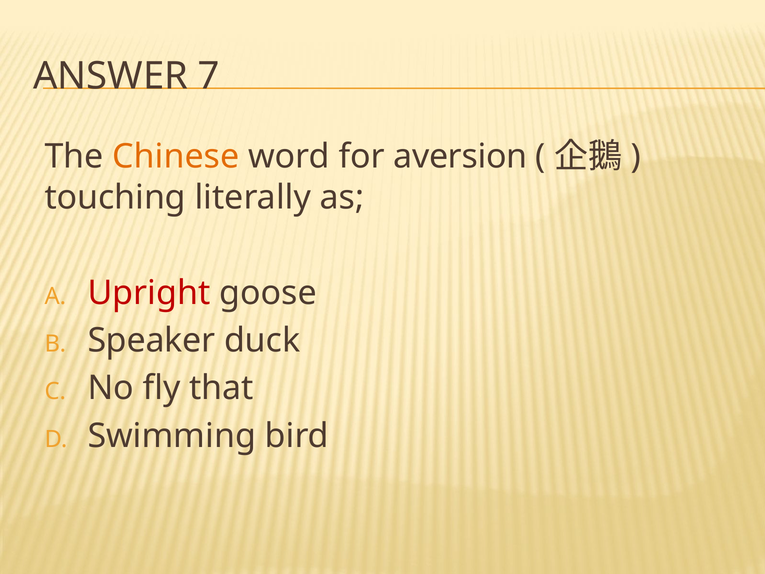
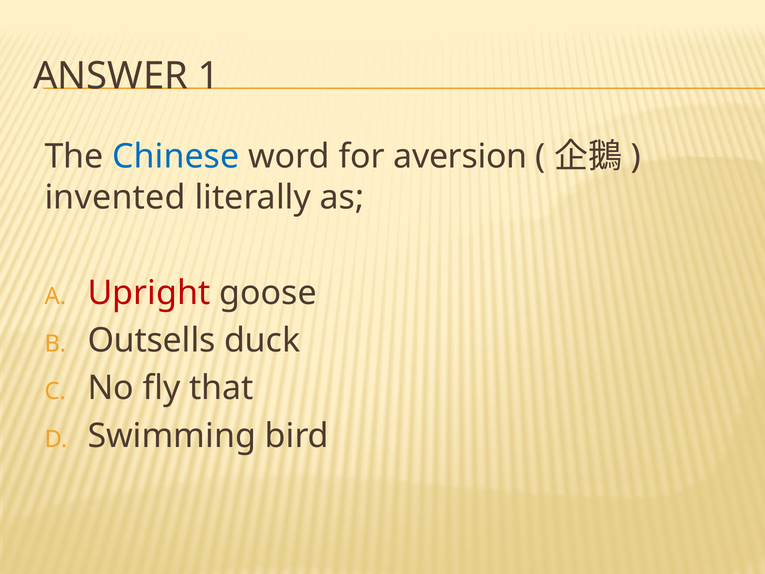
7: 7 -> 1 (209, 76)
Chinese colour: orange -> blue (176, 157)
touching: touching -> invented (115, 197)
Speaker: Speaker -> Outsells (151, 340)
